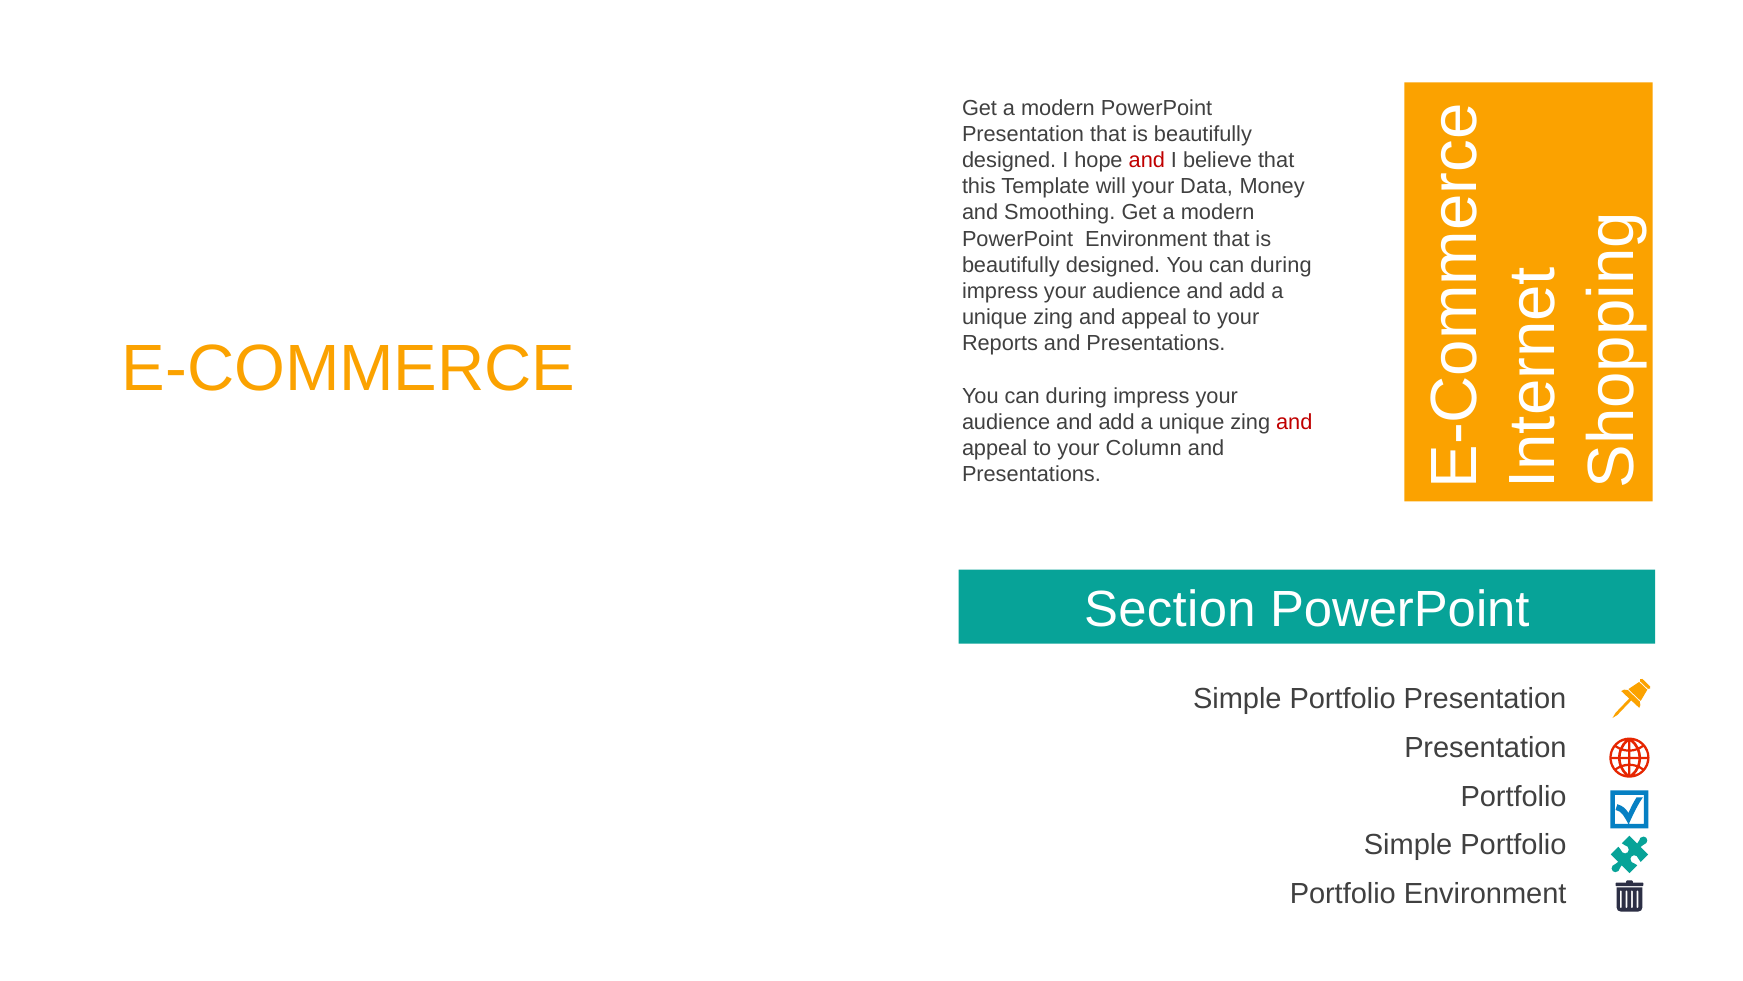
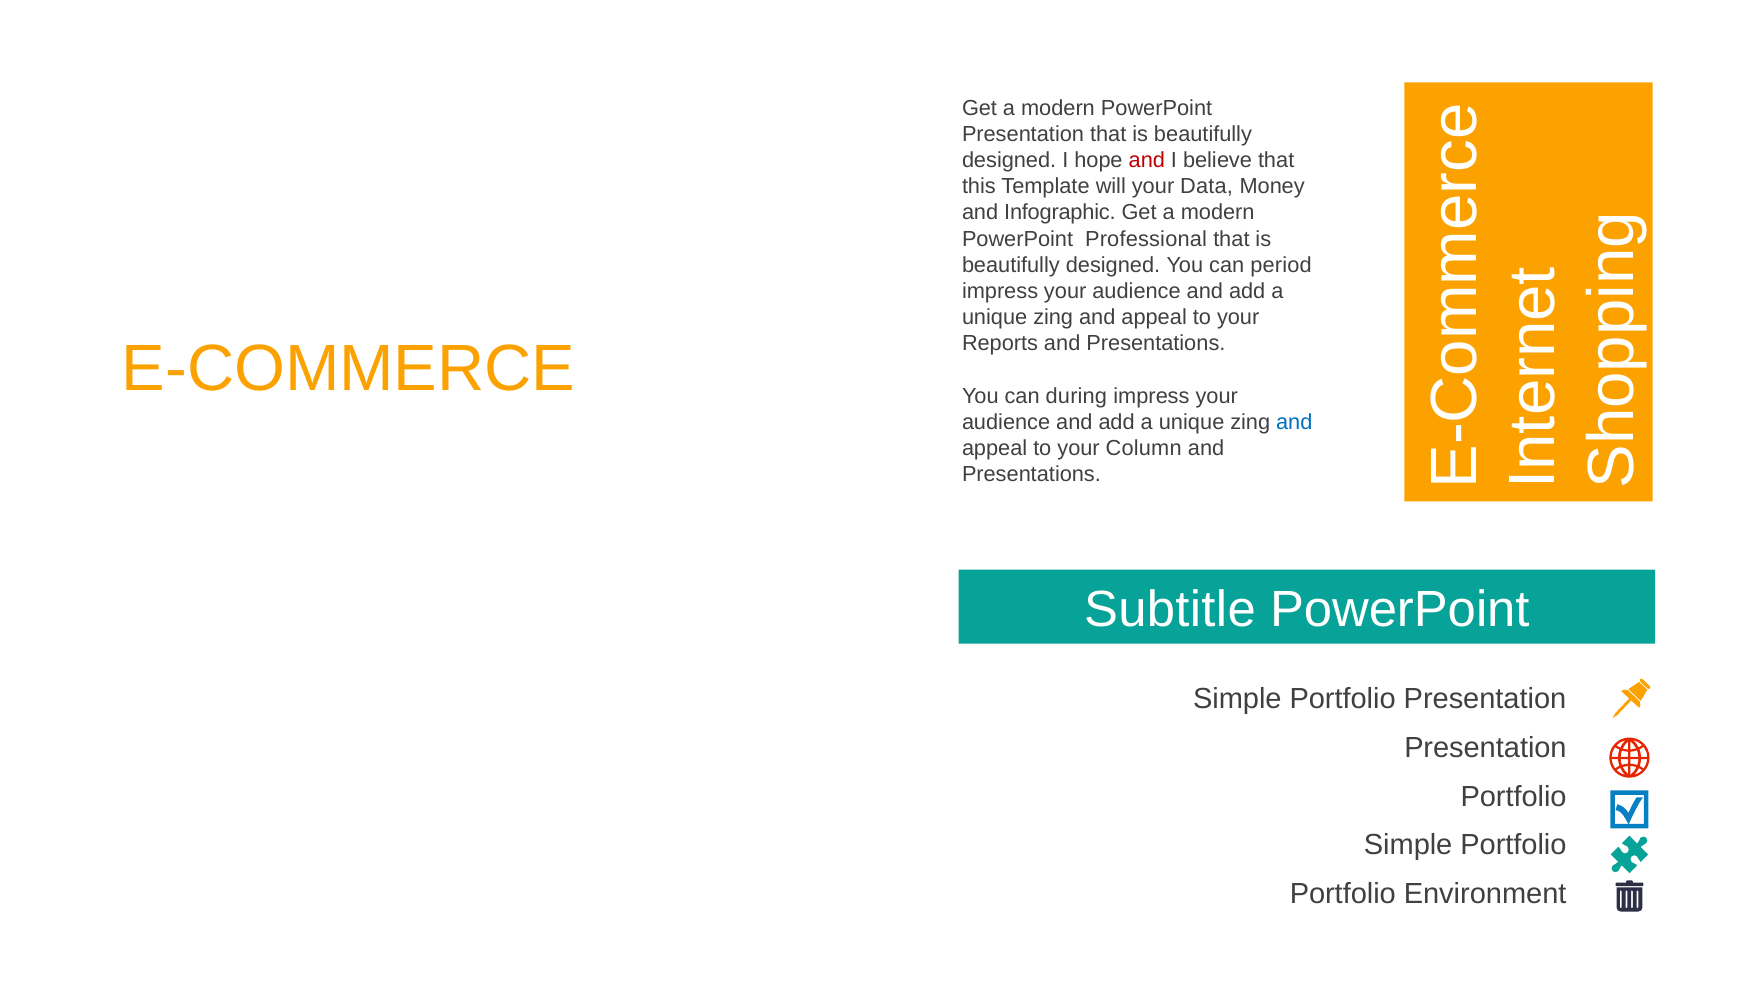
Smoothing: Smoothing -> Infographic (1060, 213)
PowerPoint Environment: Environment -> Professional (1146, 239)
designed You can during: during -> period (1281, 265)
and colour: red -> blue (1294, 422)
Section: Section -> Subtitle (1170, 610)
